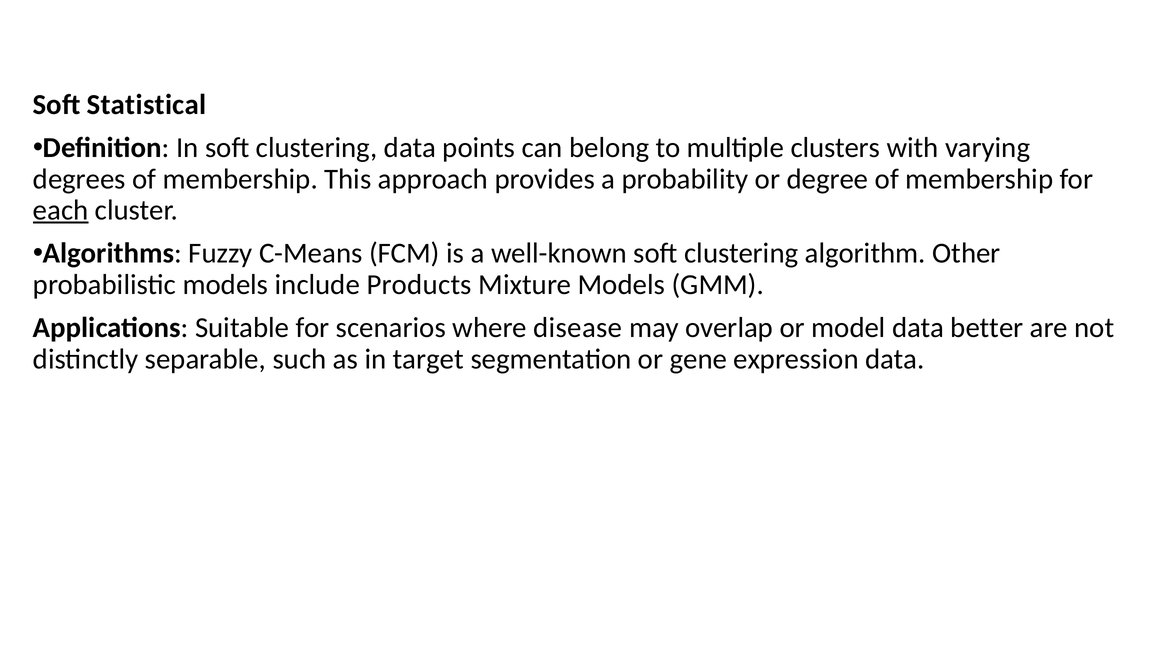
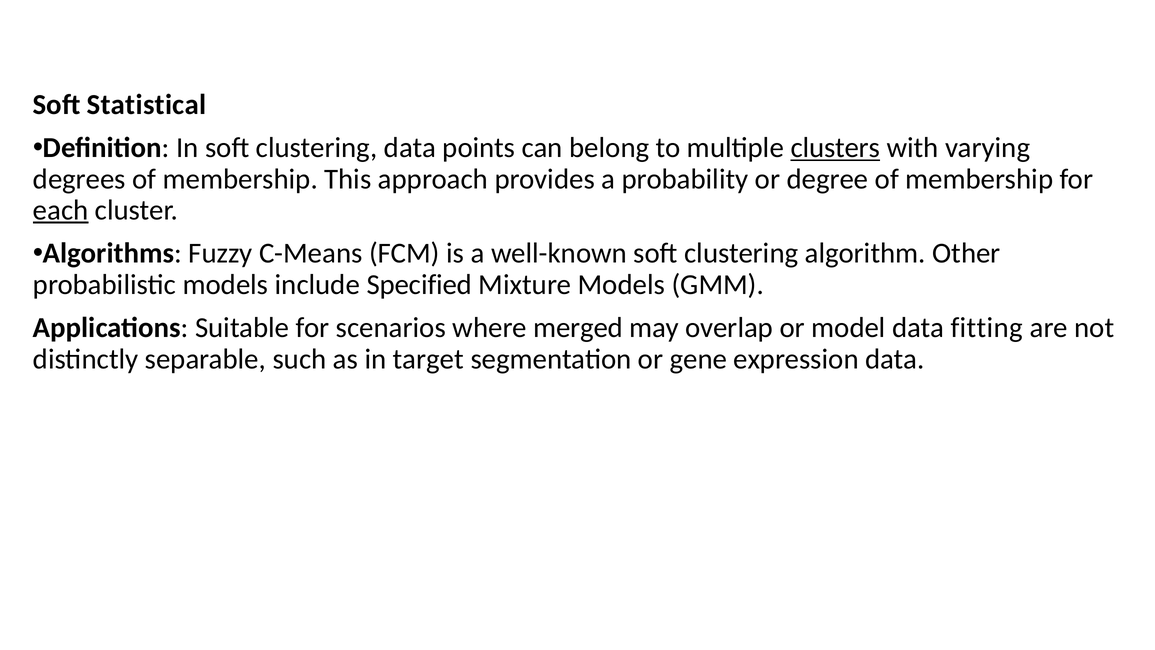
clusters underline: none -> present (835, 148)
Products: Products -> Specified (419, 284)
disease: disease -> merged (578, 328)
better: better -> fitting (987, 328)
